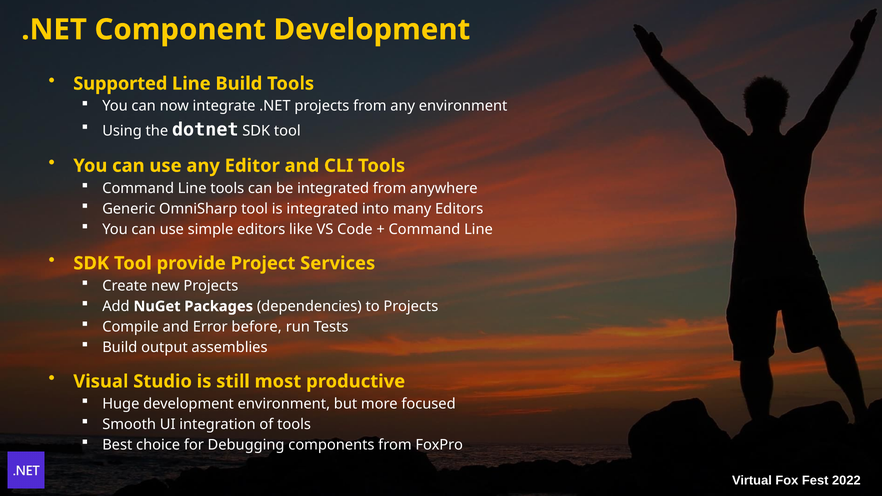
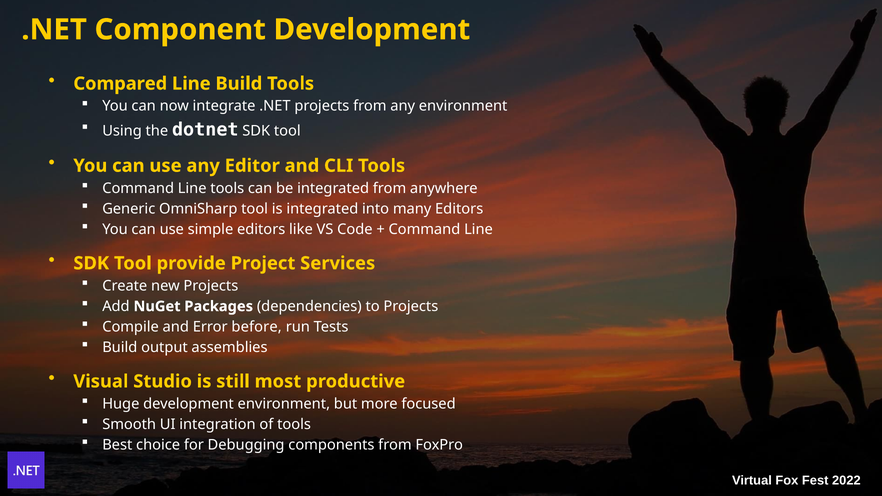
Supported: Supported -> Compared (120, 84)
